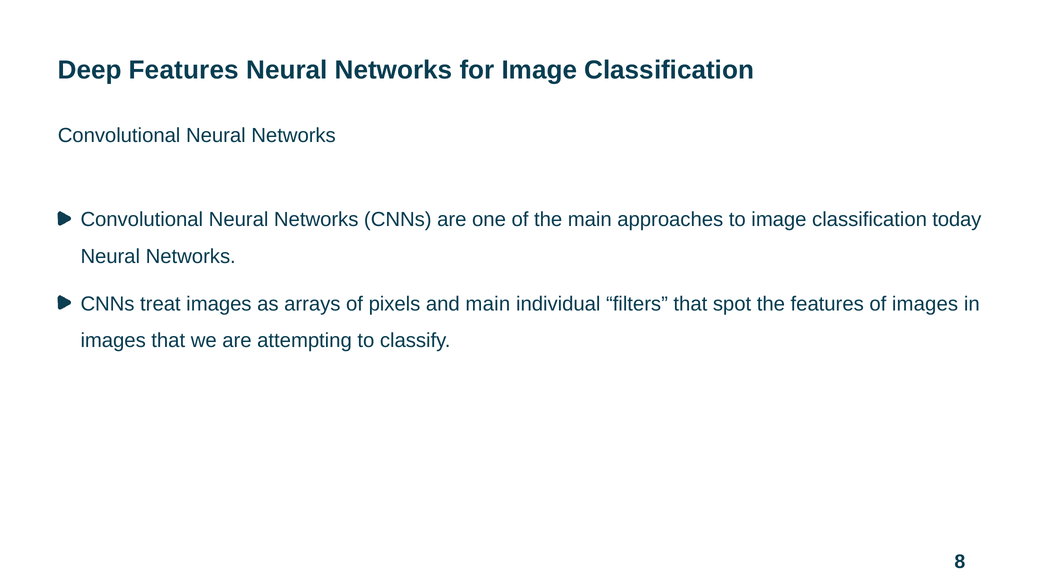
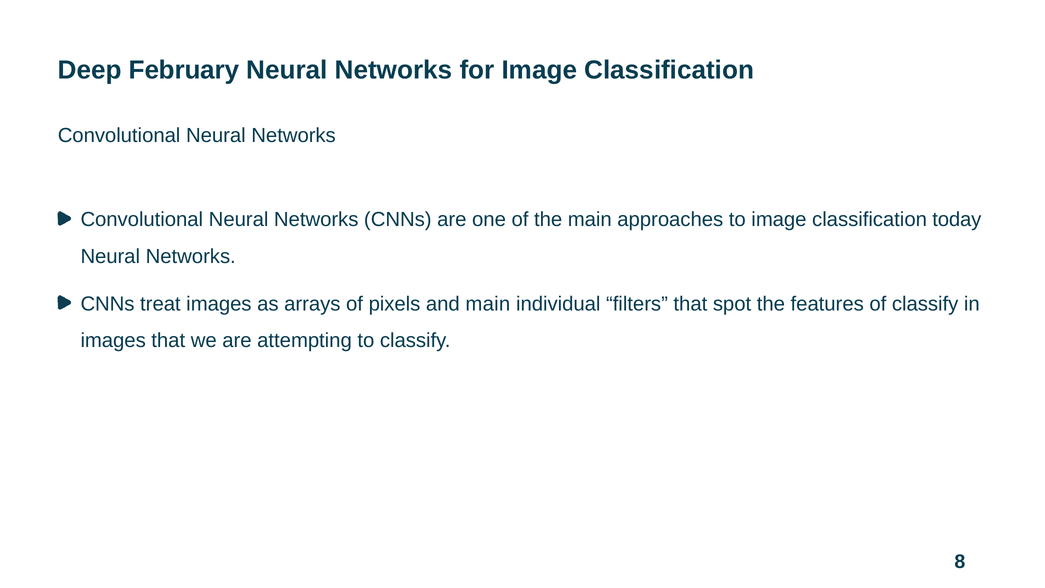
Deep Features: Features -> February (184, 70)
of images: images -> classify (925, 304)
